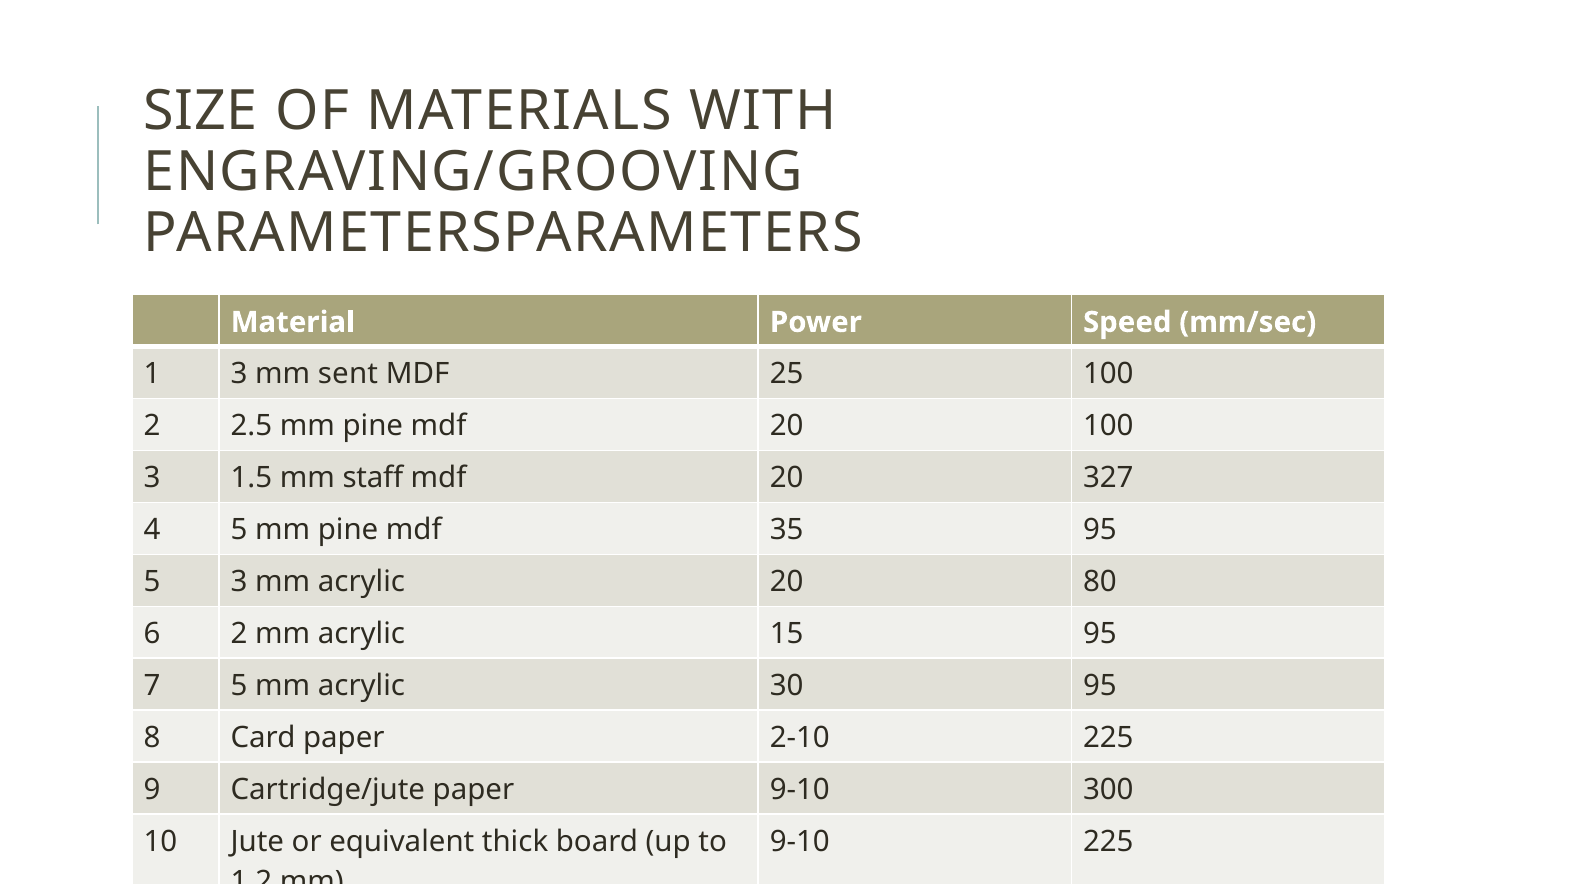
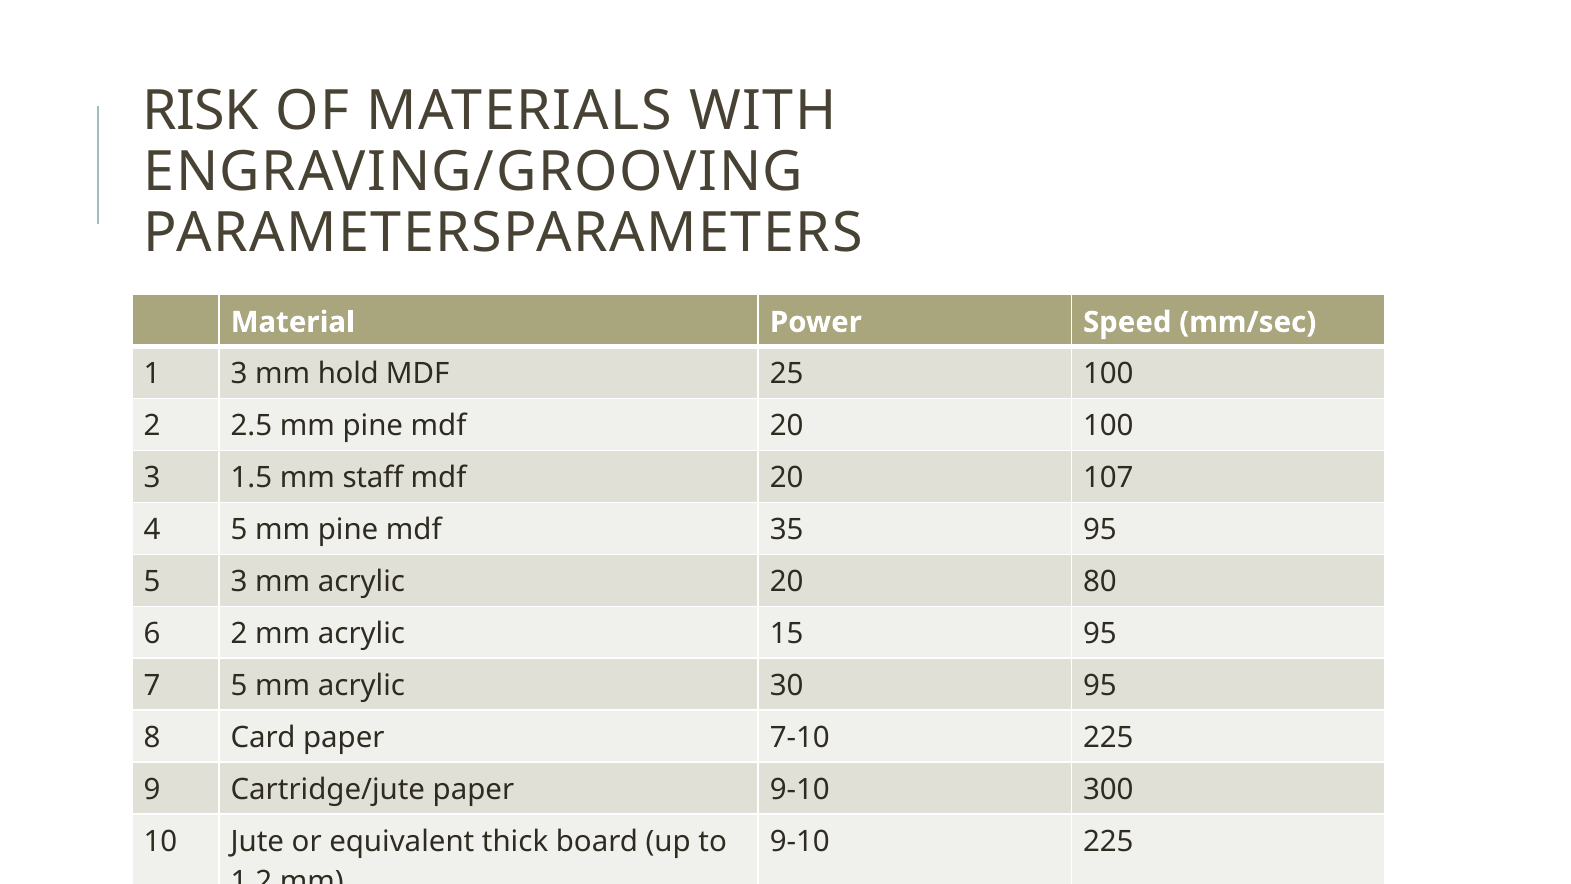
SIZE: SIZE -> RISK (201, 111)
sent: sent -> hold (348, 374)
327: 327 -> 107 (1108, 478)
2-10: 2-10 -> 7-10 (800, 737)
